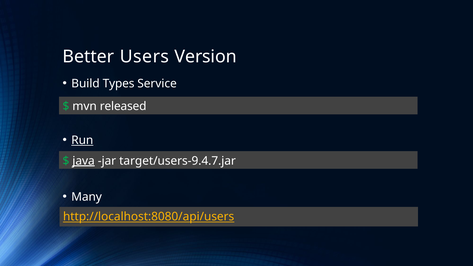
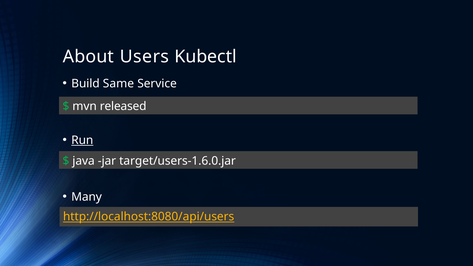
Better: Better -> About (88, 57)
Version: Version -> Kubectl (206, 57)
Types: Types -> Same (118, 84)
java underline: present -> none (84, 161)
target/users-9.4.7.jar: target/users-9.4.7.jar -> target/users-1.6.0.jar (178, 161)
